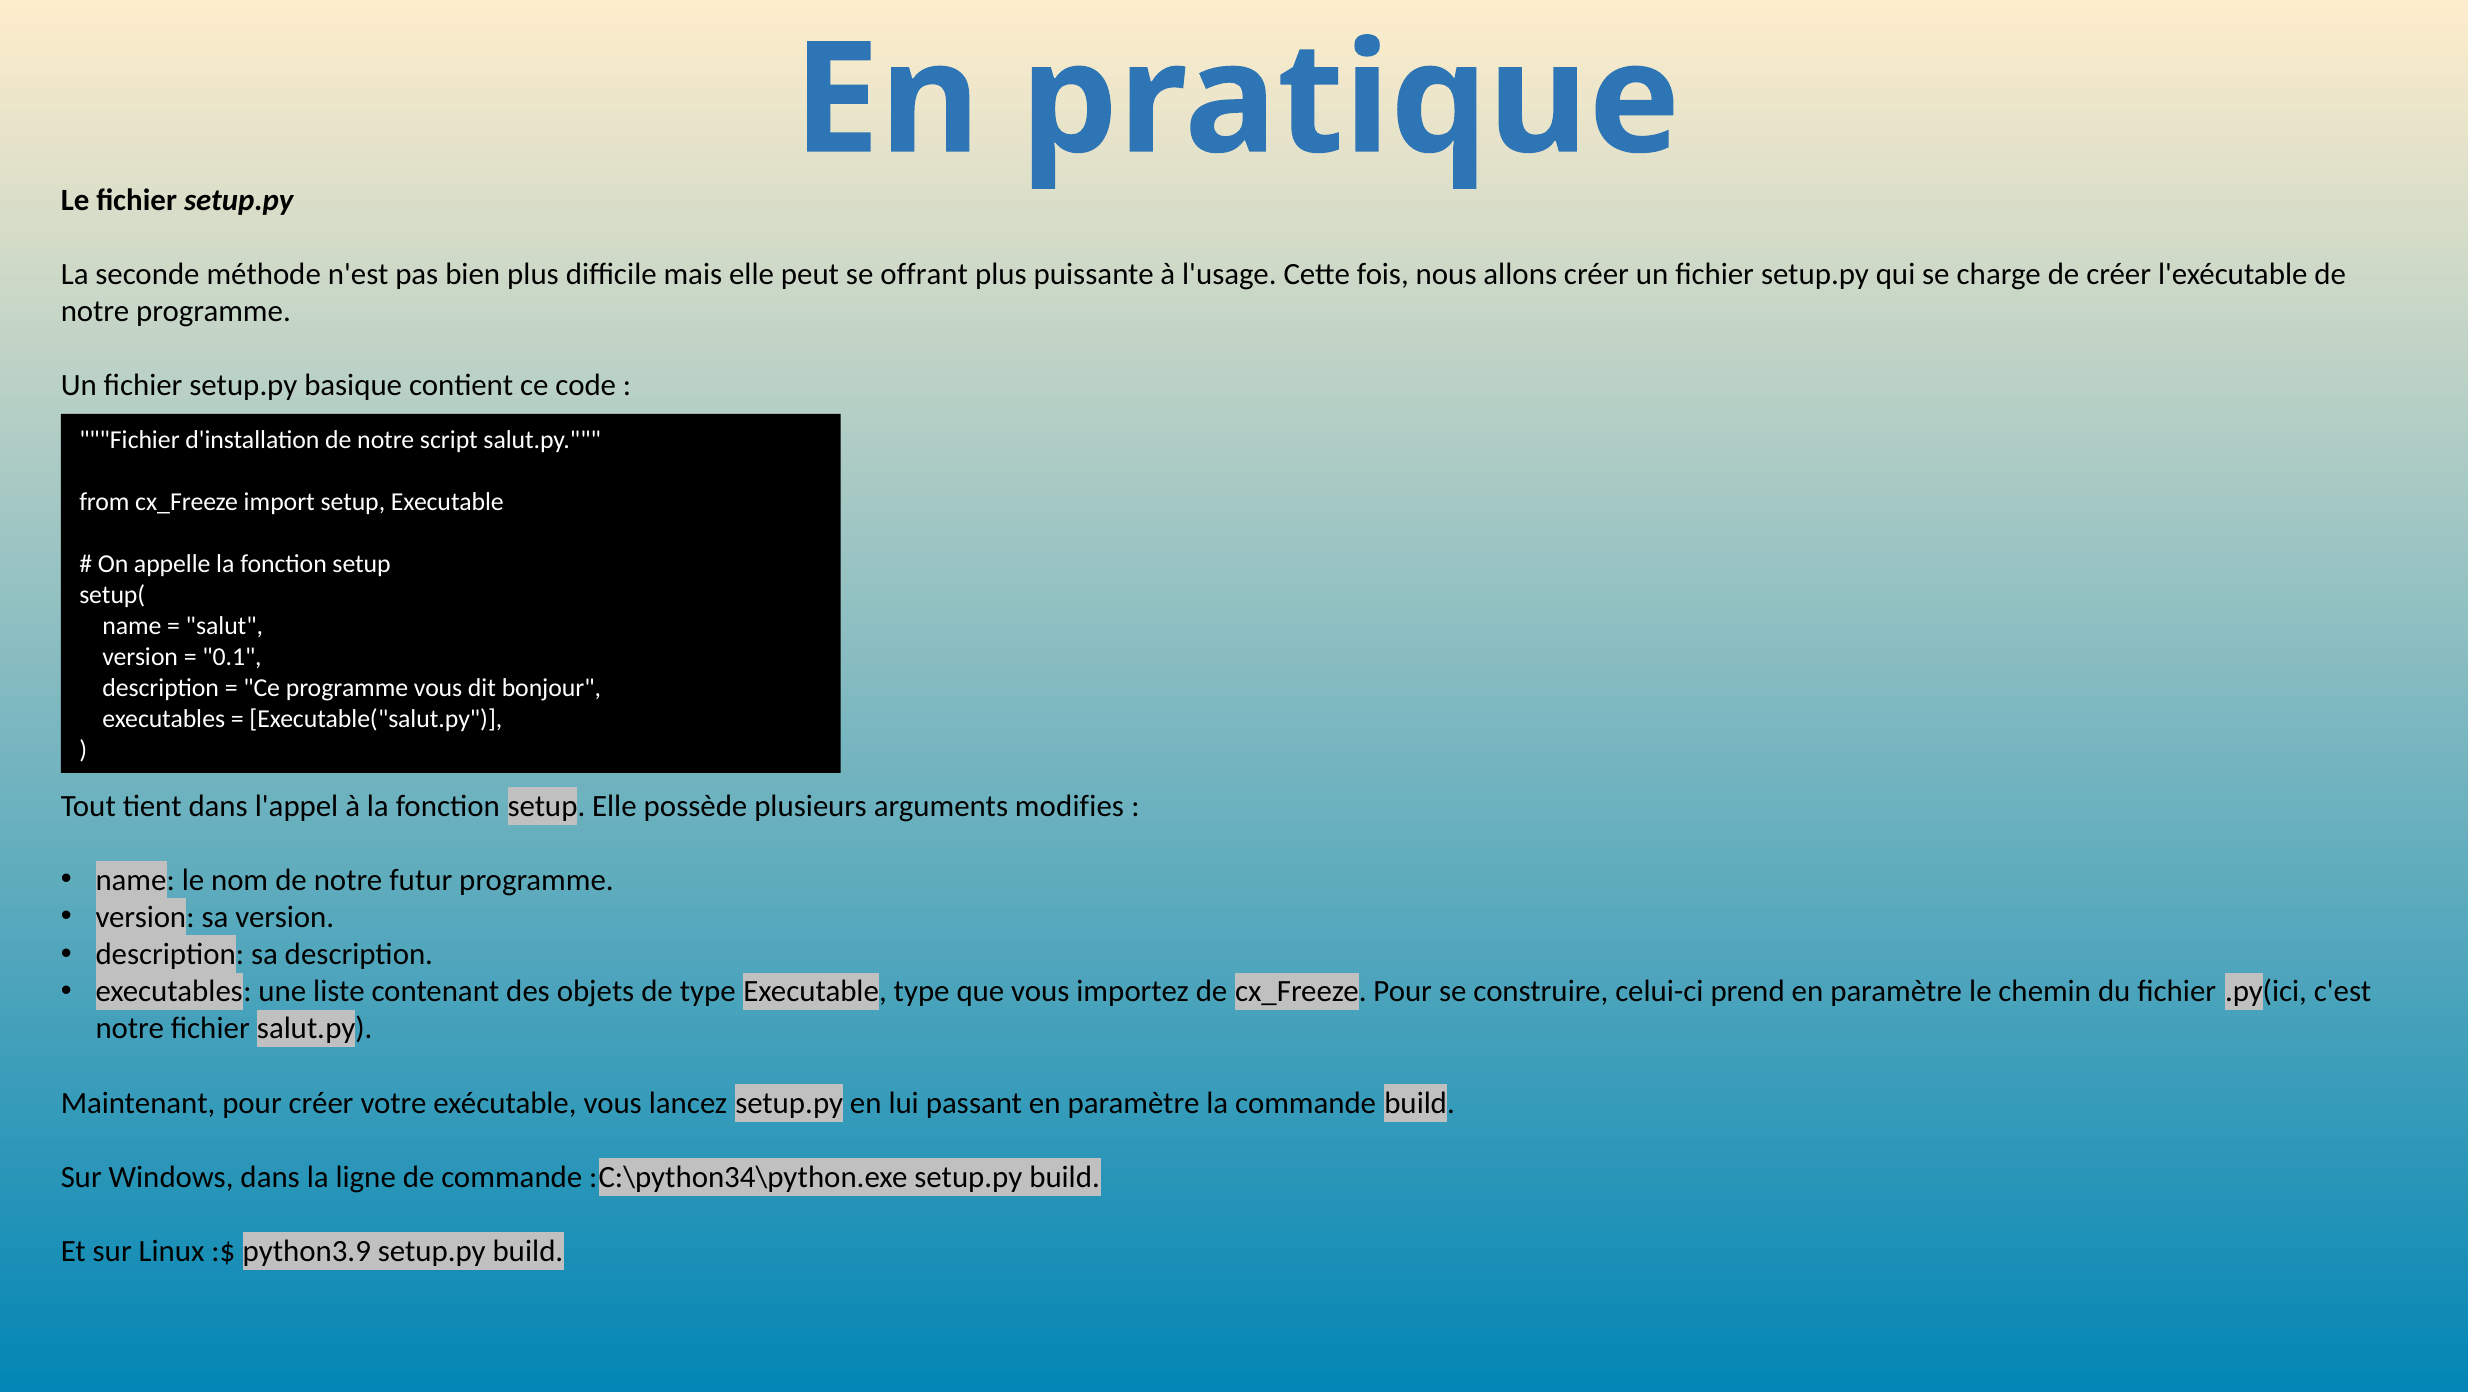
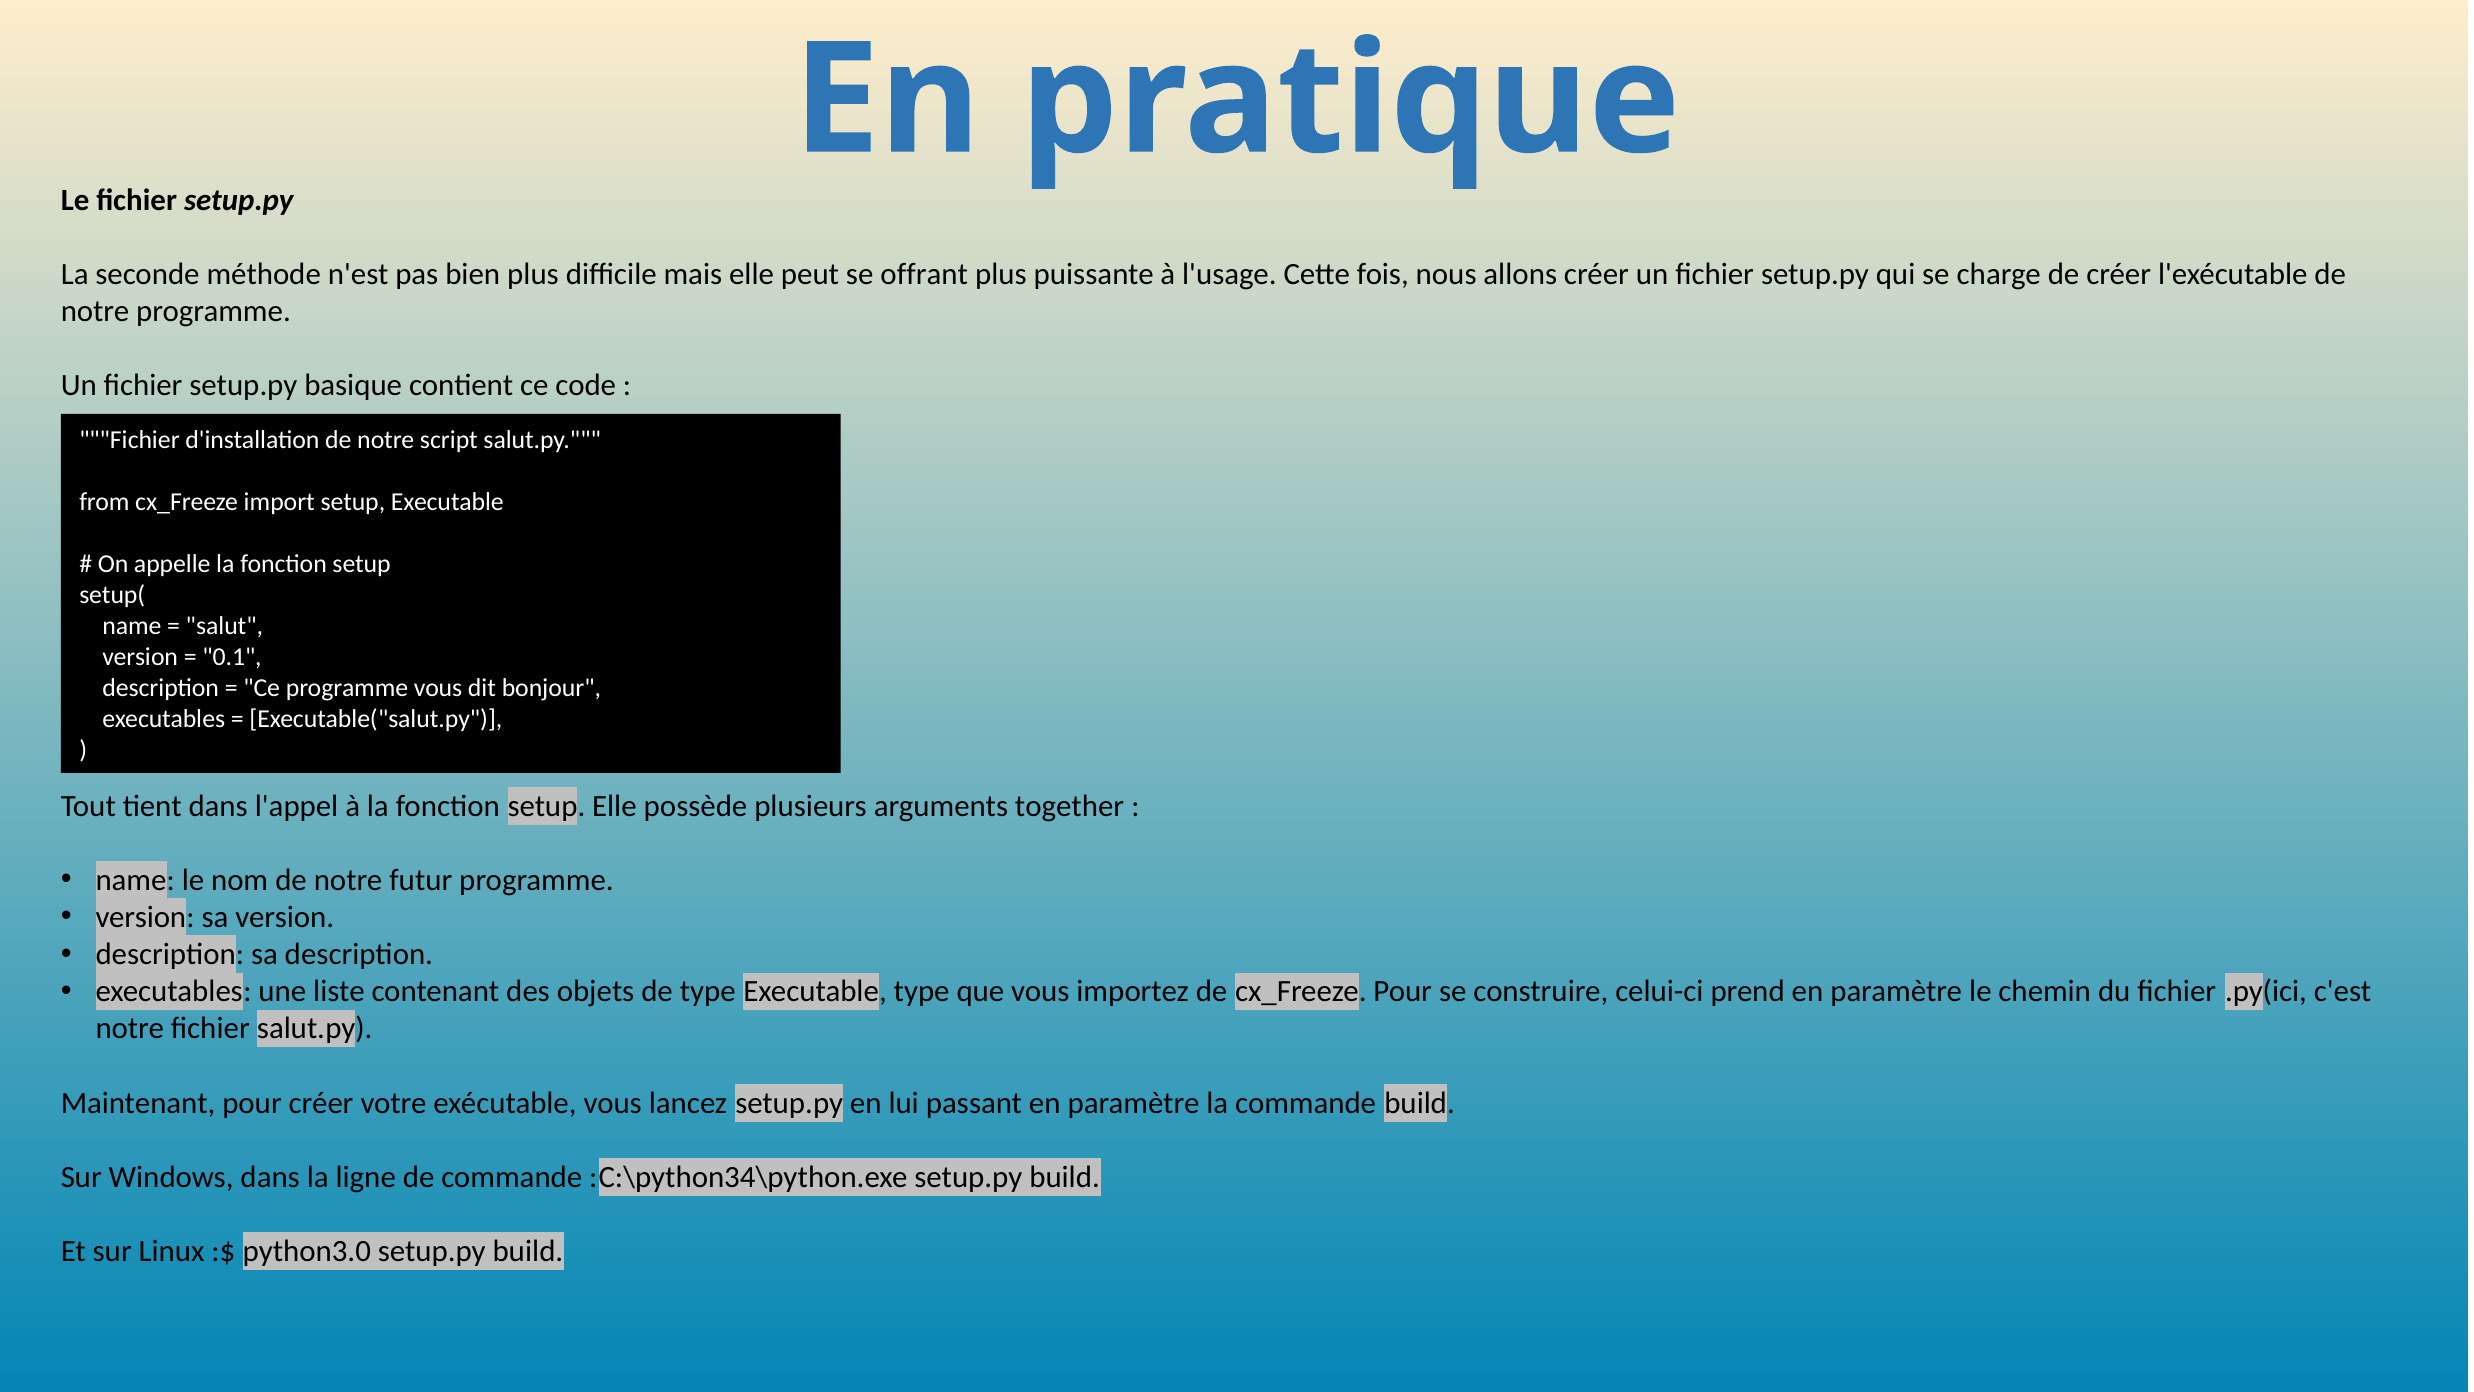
modifies: modifies -> together (1070, 806)
python3.9: python3.9 -> python3.0 (307, 1251)
